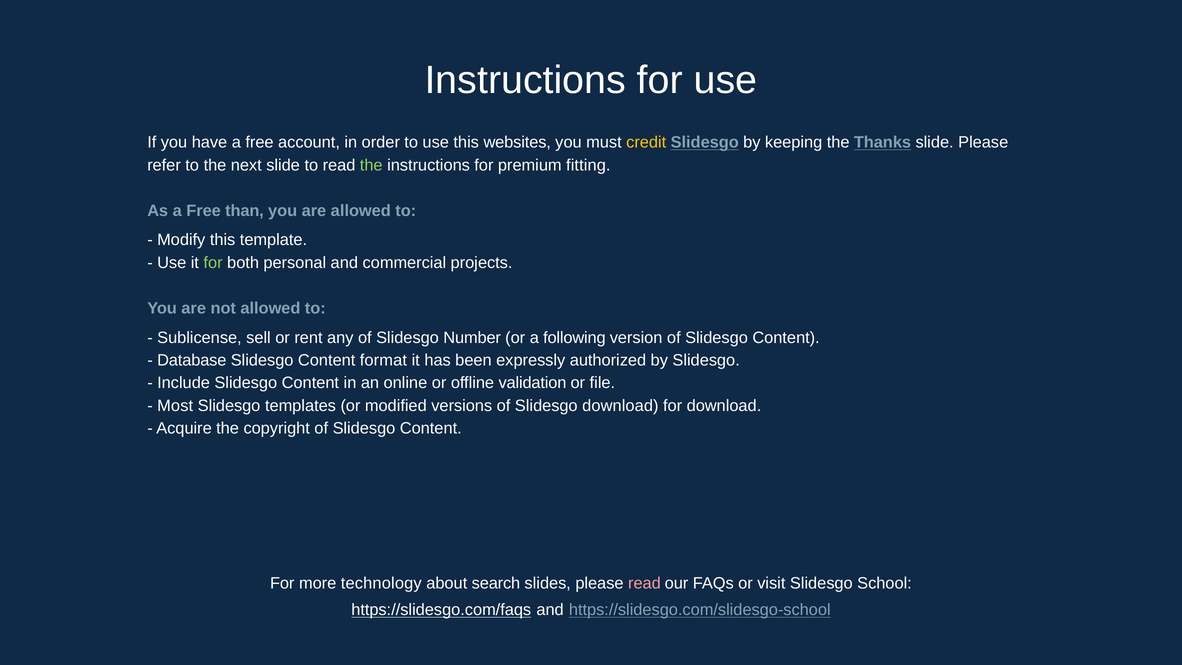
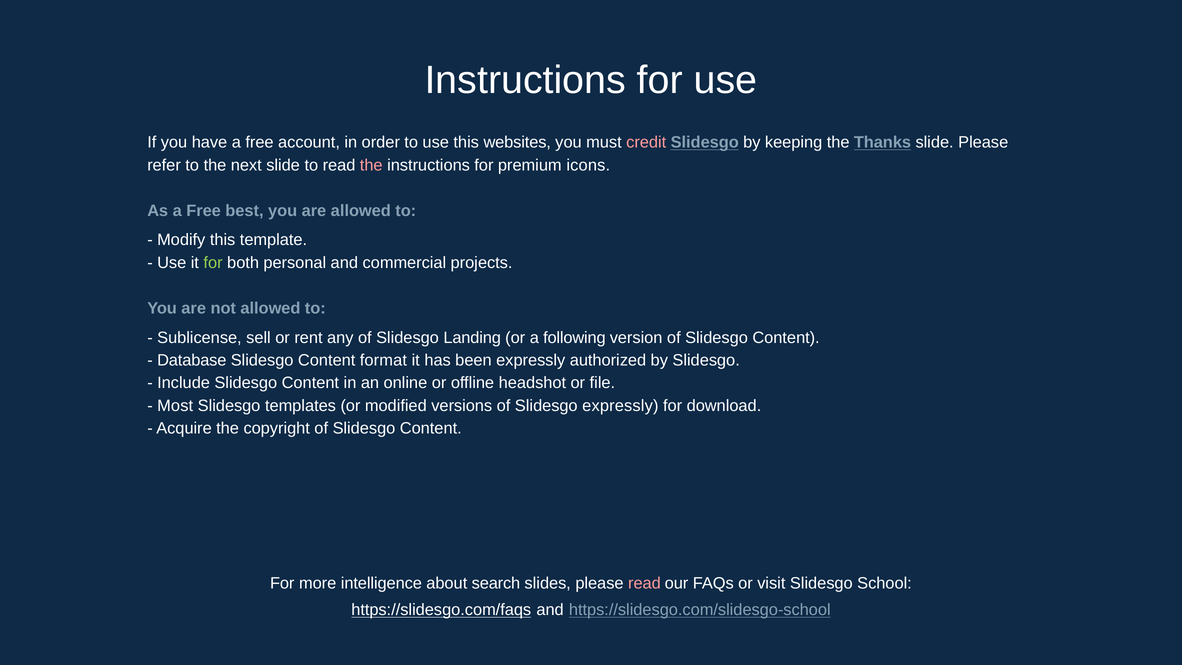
credit colour: yellow -> pink (646, 142)
the colour: light green -> pink (371, 165)
fitting: fitting -> icons (588, 165)
than: than -> best (244, 211)
Number: Number -> Landing (472, 338)
validation: validation -> headshot (532, 383)
Slidesgo download: download -> expressly (620, 406)
technology: technology -> intelligence (381, 583)
